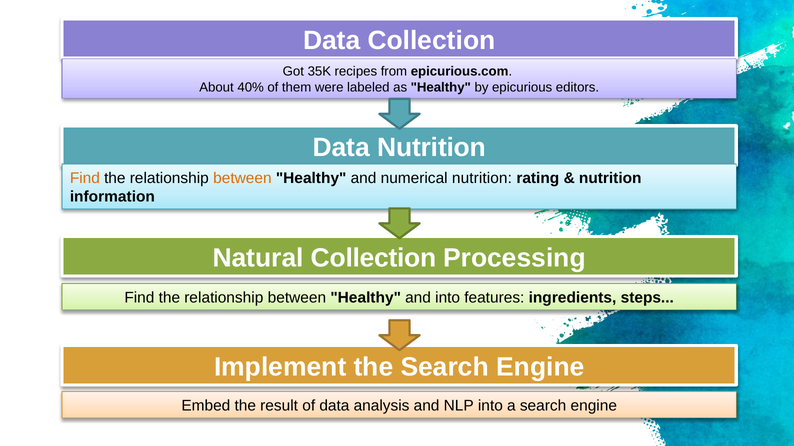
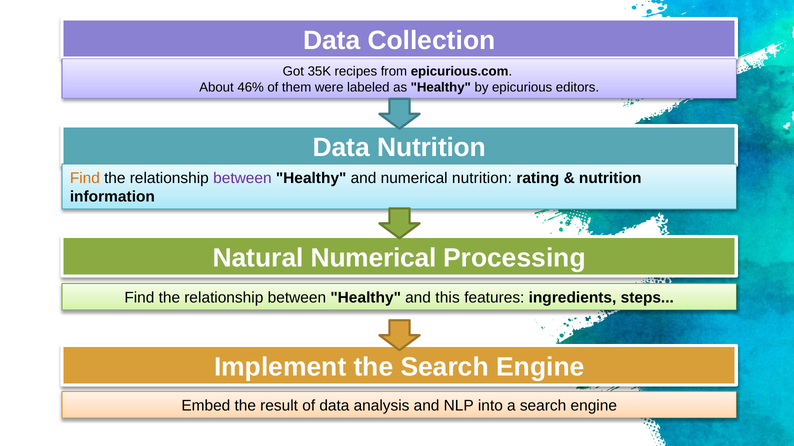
40%: 40% -> 46% (251, 88)
between colour: orange -> purple (242, 179)
Natural Collection: Collection -> Numerical (374, 258)
and into: into -> this (448, 298)
